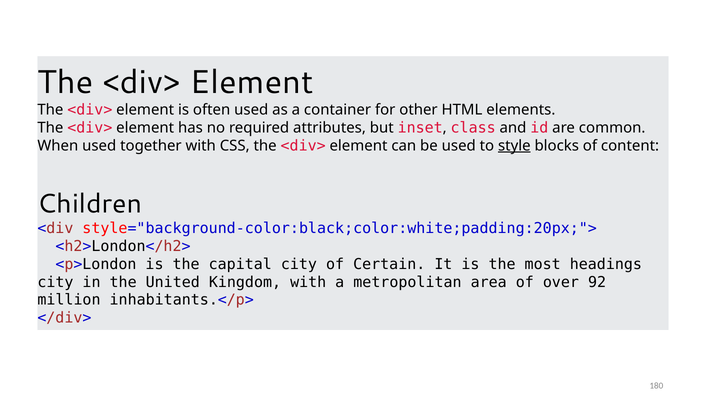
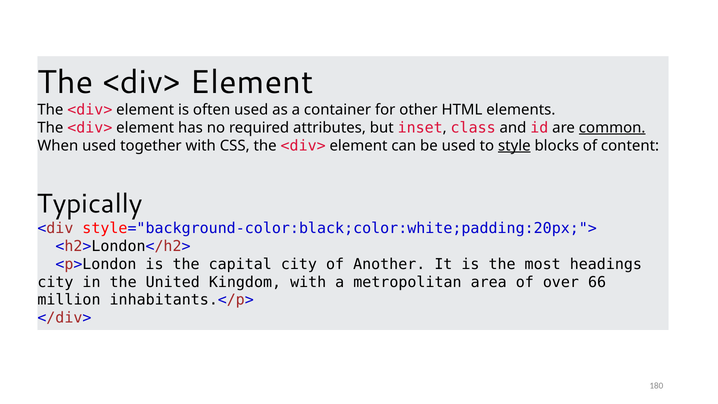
common underline: none -> present (612, 128)
Children: Children -> Typically (90, 204)
Certain: Certain -> Another (389, 264)
92: 92 -> 66 (597, 282)
